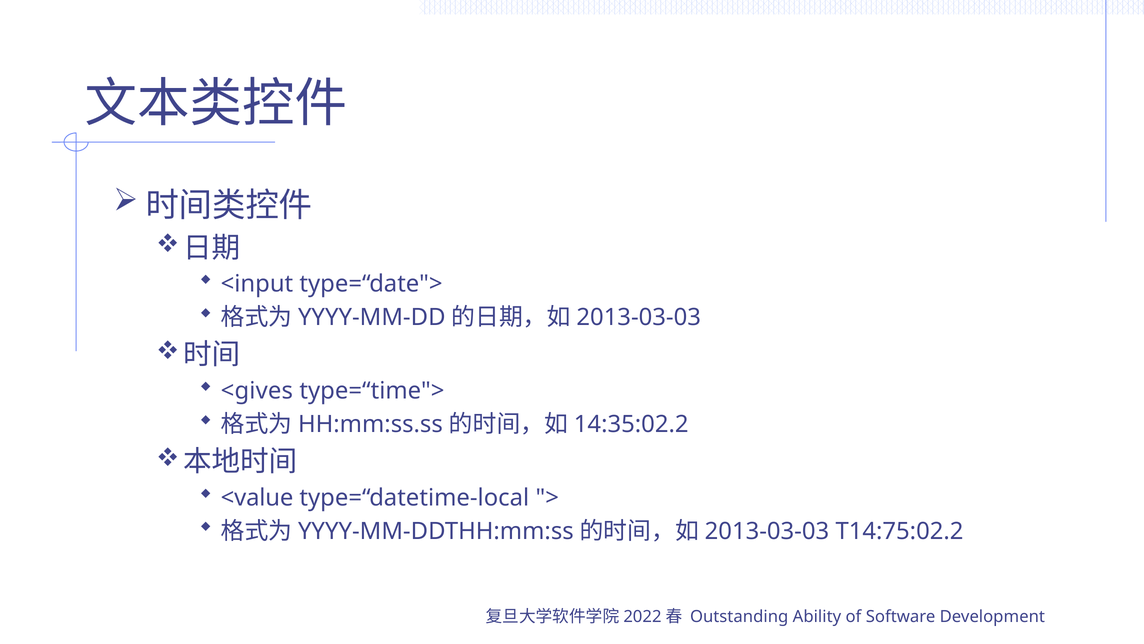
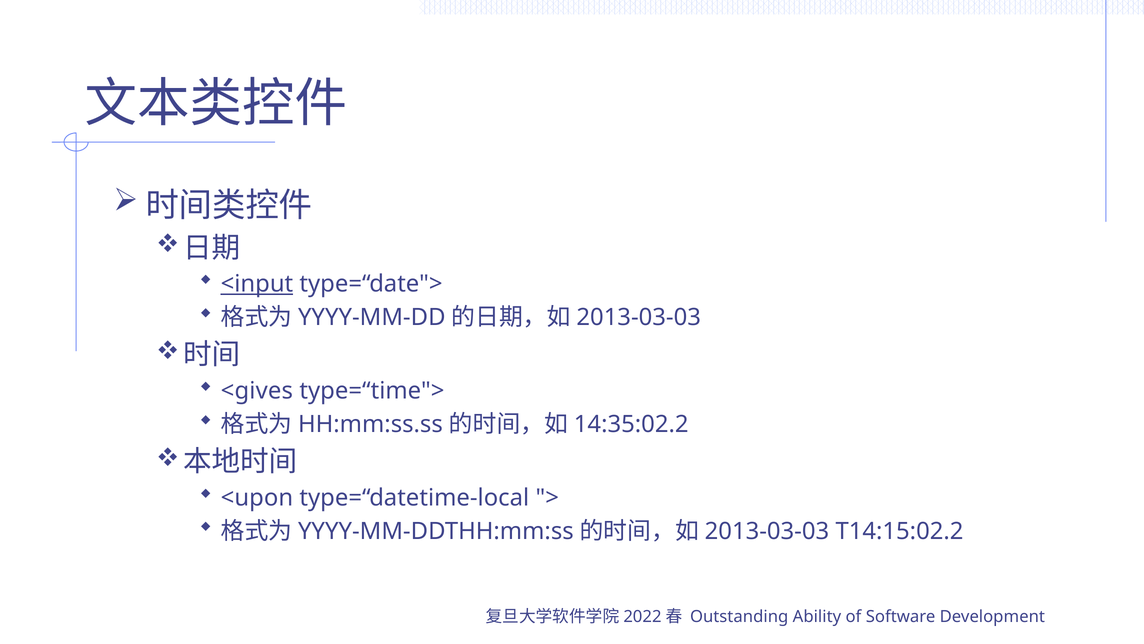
<input underline: none -> present (257, 284)
<value: <value -> <upon (257, 497)
T14:75:02.2: T14:75:02.2 -> T14:15:02.2 (899, 531)
